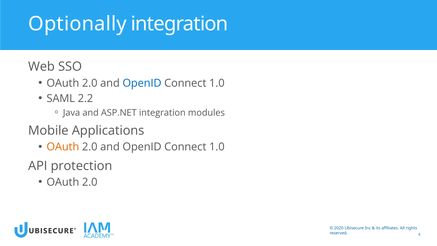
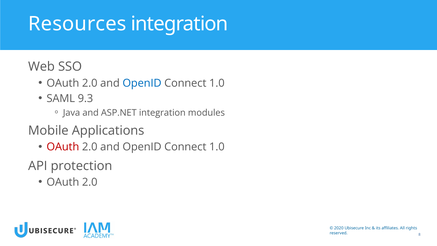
Optionally: Optionally -> Resources (77, 24)
2.2: 2.2 -> 9.3 (85, 98)
OAuth colour: orange -> red (63, 147)
